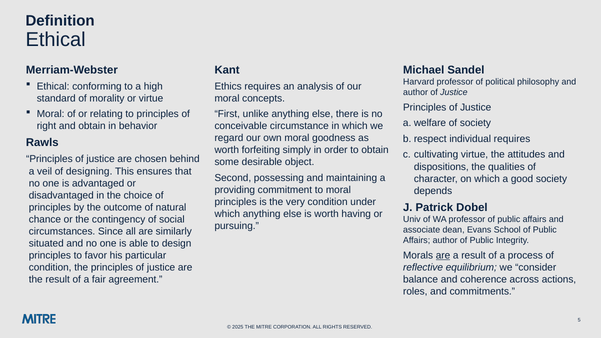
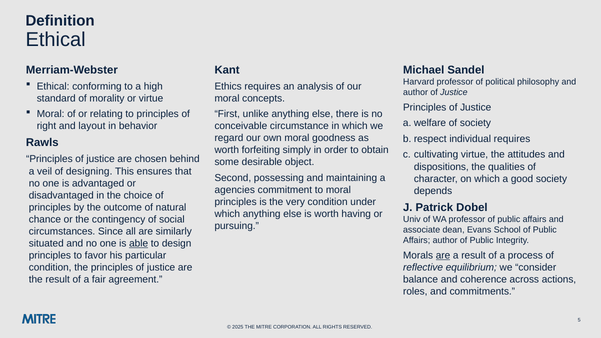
and obtain: obtain -> layout (92, 126)
providing: providing -> agencies (235, 190)
able underline: none -> present (139, 243)
